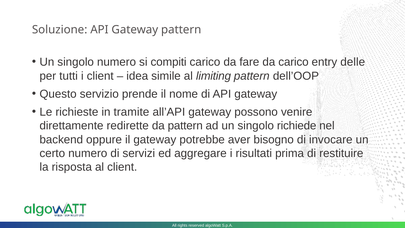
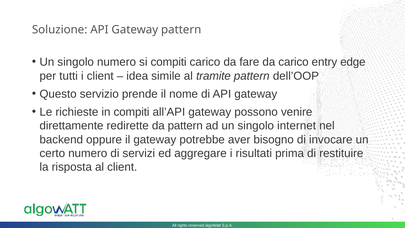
delle: delle -> edge (353, 62)
limiting: limiting -> tramite (214, 76)
in tramite: tramite -> compiti (132, 112)
richiede: richiede -> internet (297, 126)
